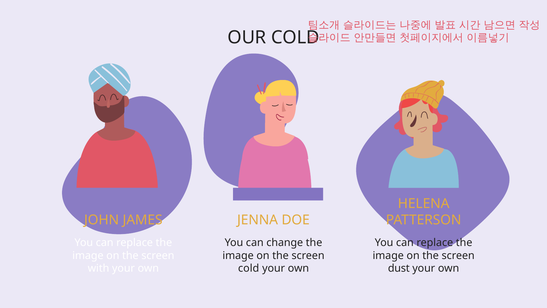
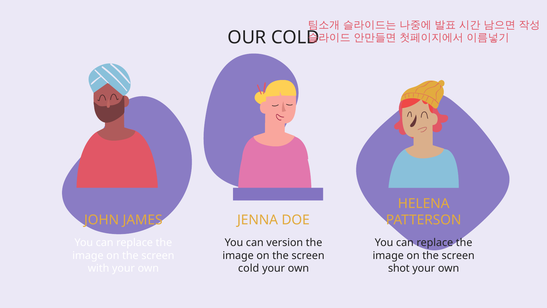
change: change -> version (285, 243)
dust: dust -> shot (399, 268)
